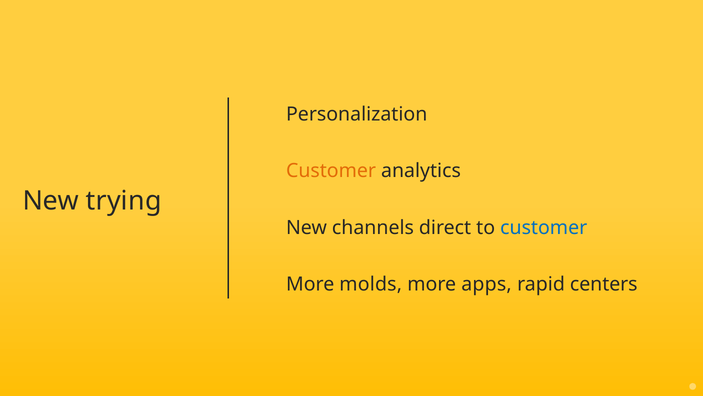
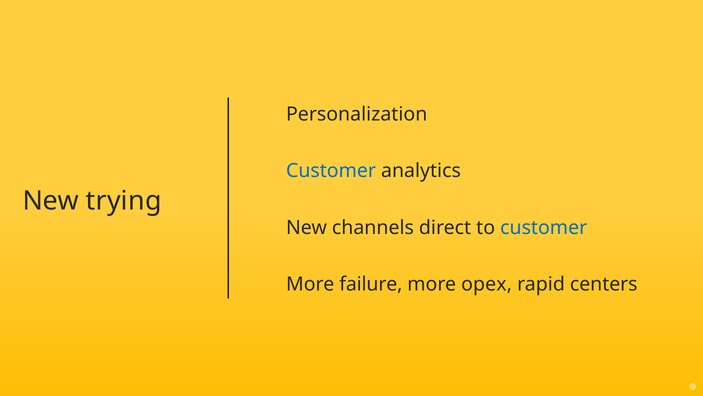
Customer colour: orange -> blue (331, 171)
molds: molds -> failure (371, 284)
apps: apps -> opex (487, 284)
